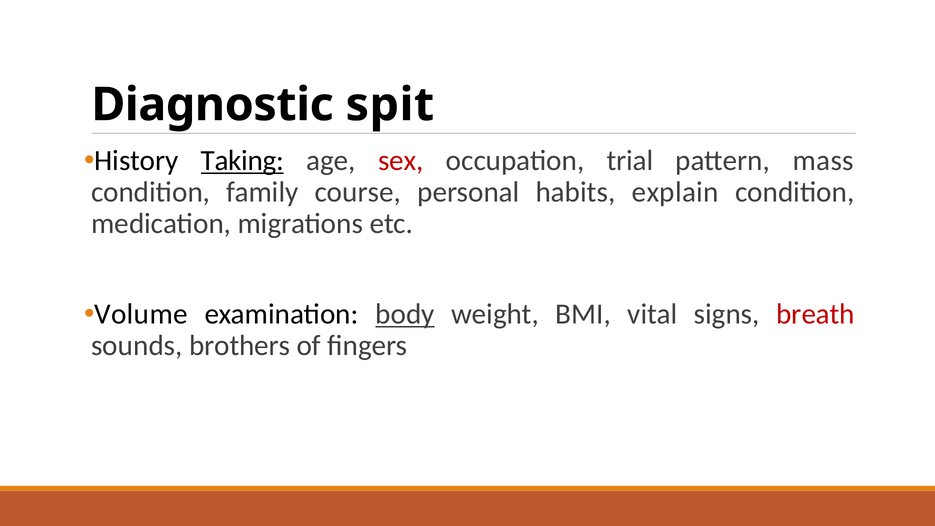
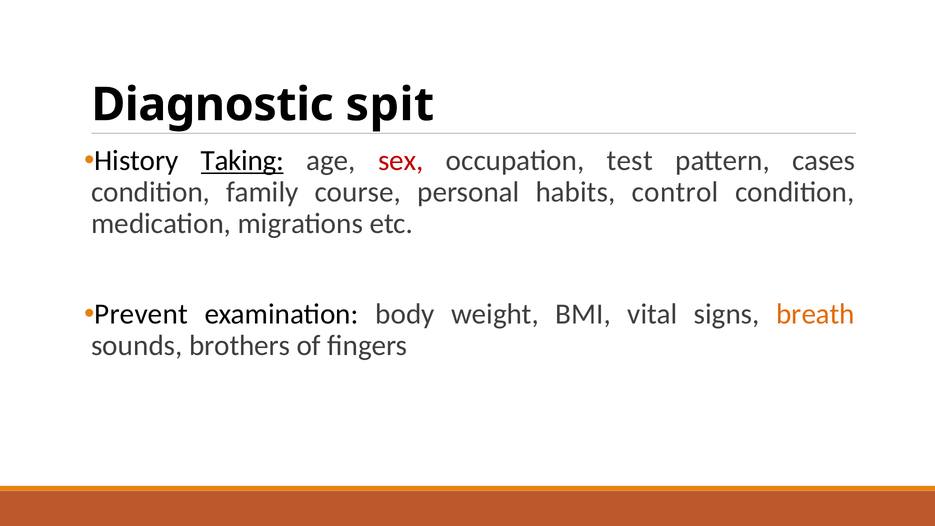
trial: trial -> test (630, 161)
mass: mass -> cases (824, 161)
explain: explain -> control (675, 192)
Volume: Volume -> Prevent (141, 314)
body underline: present -> none (405, 314)
breath colour: red -> orange (816, 314)
